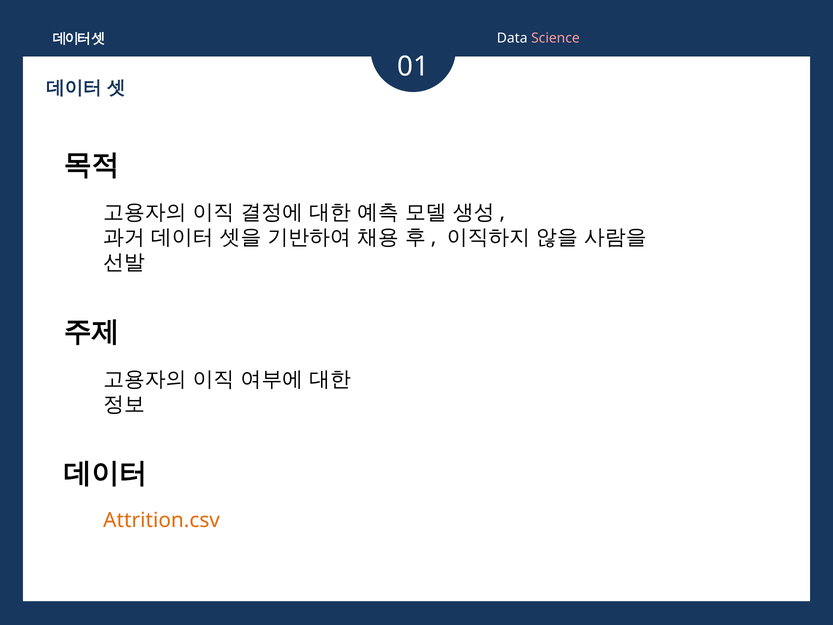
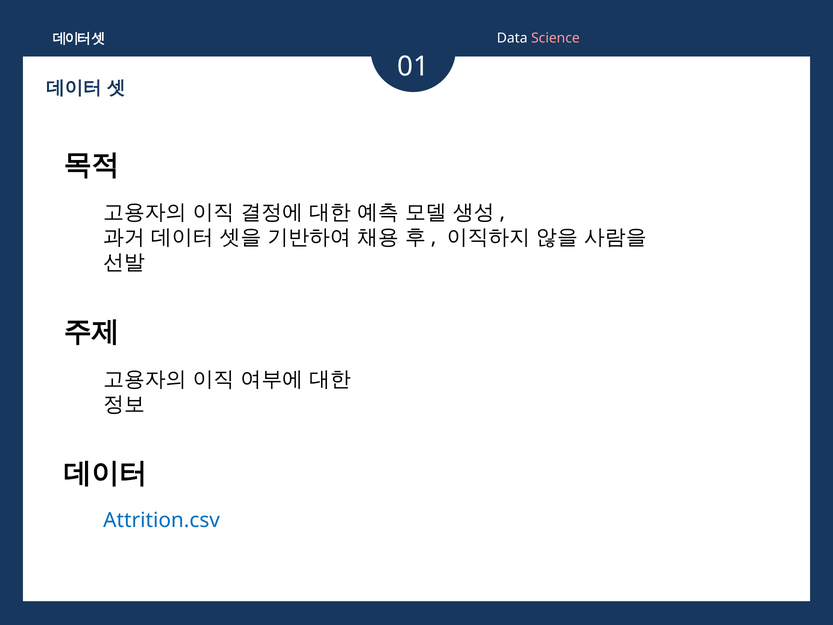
Attrition.csv colour: orange -> blue (162, 520)
